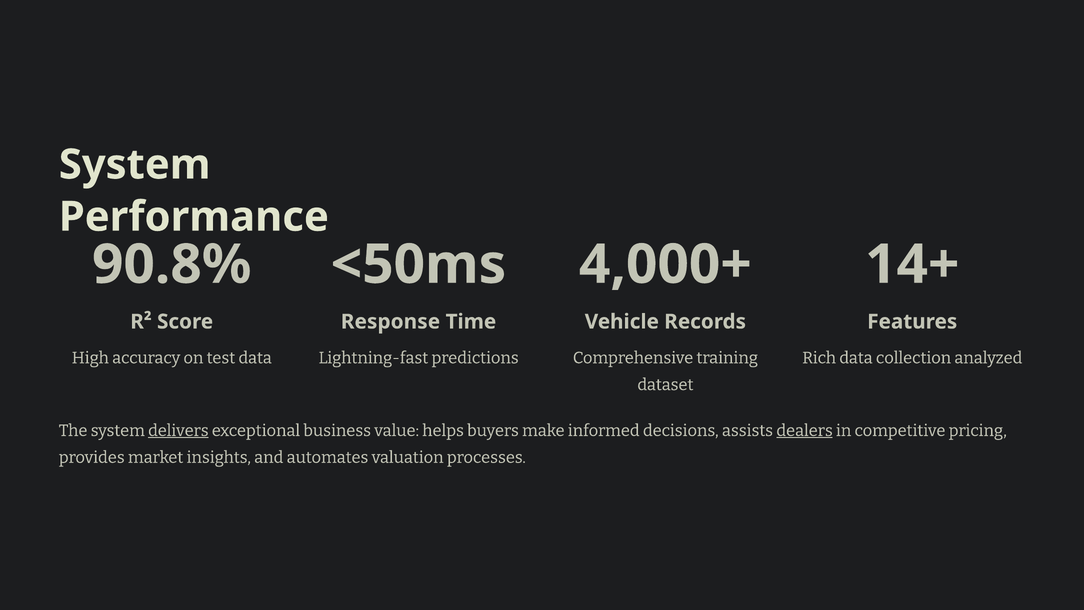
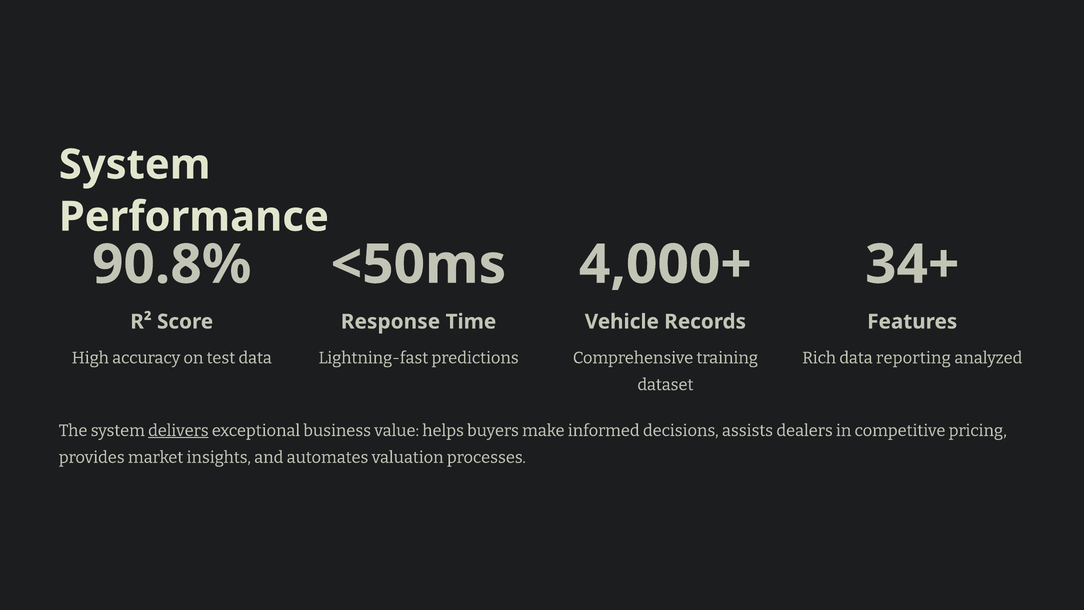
14+: 14+ -> 34+ (912, 265)
collection: collection -> reporting (913, 358)
dealers underline: present -> none (805, 430)
